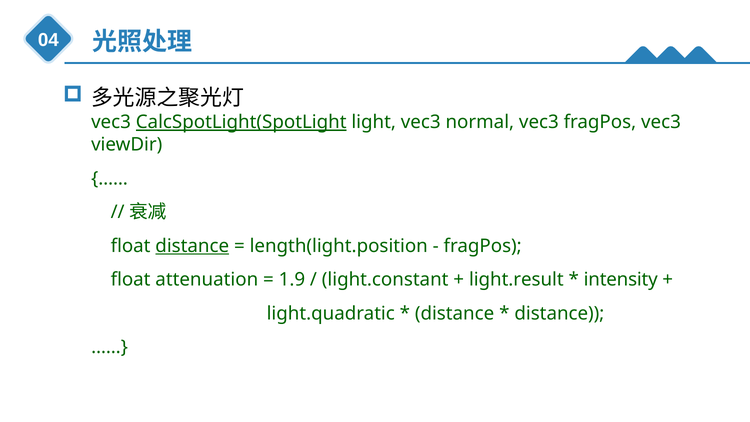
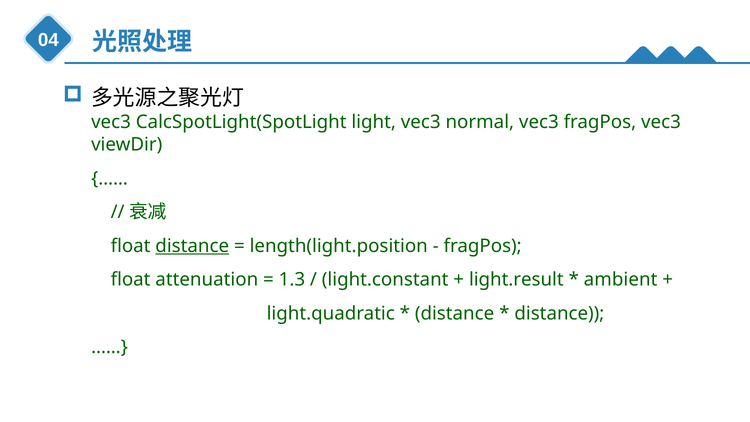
CalcSpotLight(SpotLight underline: present -> none (241, 122)
1.9: 1.9 -> 1.3 (292, 280)
intensity: intensity -> ambient (621, 280)
